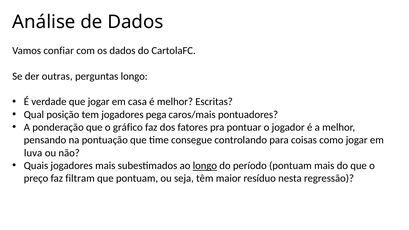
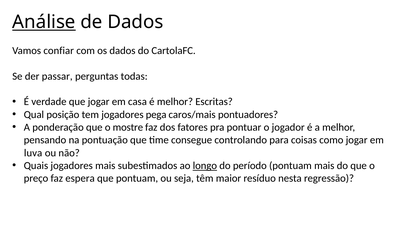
Análise underline: none -> present (44, 22)
outras: outras -> passar (57, 76)
perguntas longo: longo -> todas (134, 76)
gráfico: gráfico -> mostre (128, 127)
filtram: filtram -> espera (80, 178)
